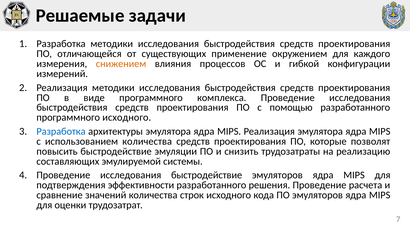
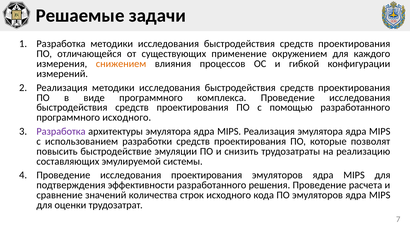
Разработка colour: blue -> purple (61, 131)
использованием количества: количества -> разработки (147, 141)
исследования быстродействие: быстродействие -> проектирования (207, 175)
